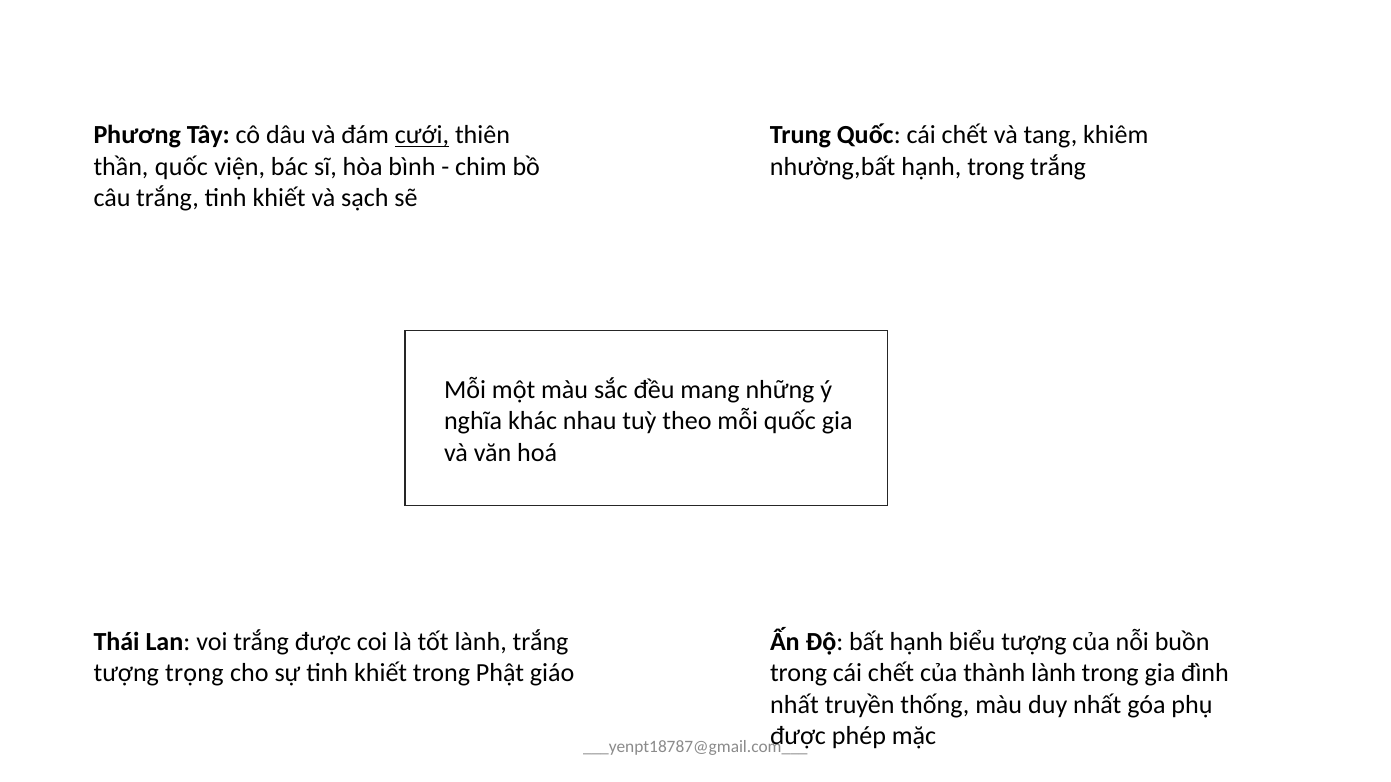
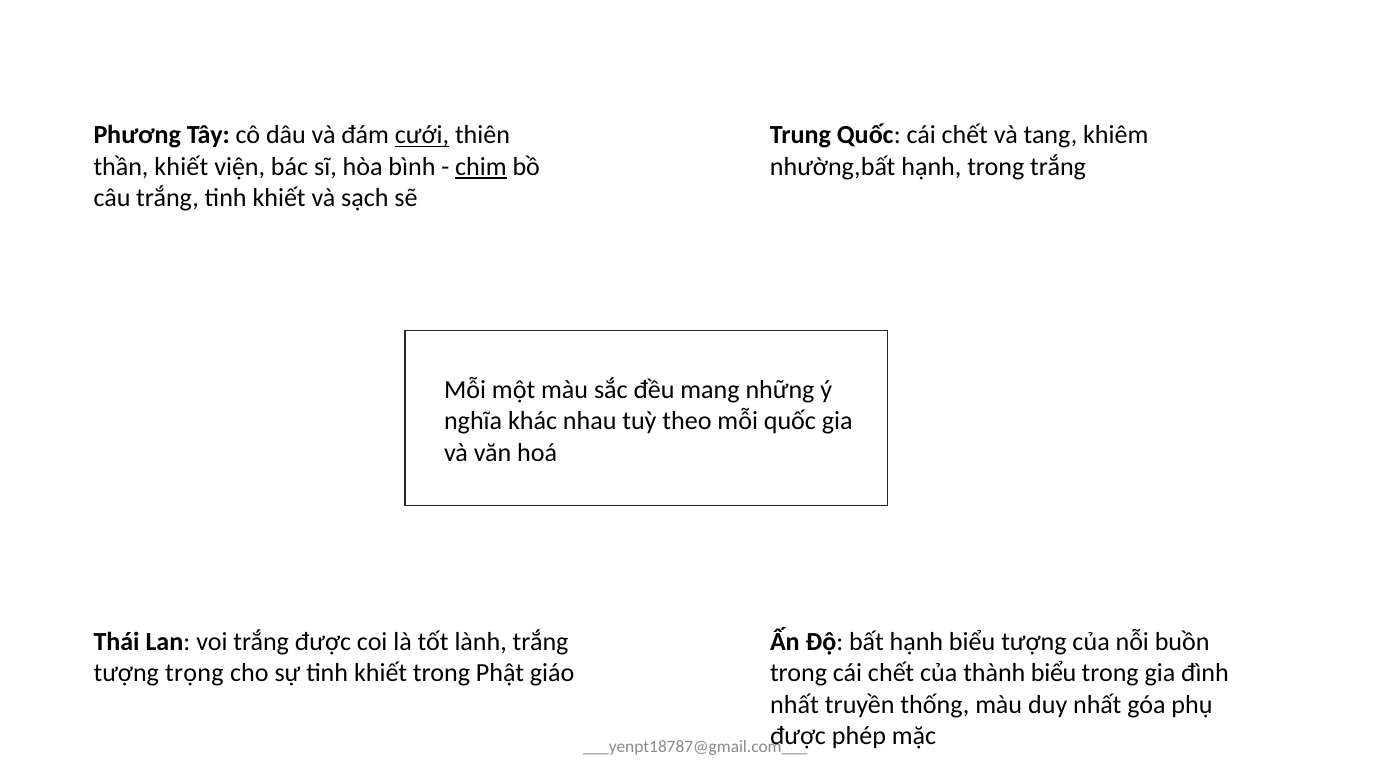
thần quốc: quốc -> khiết (181, 167)
chim underline: none -> present (481, 167)
thành lành: lành -> biểu (1054, 674)
